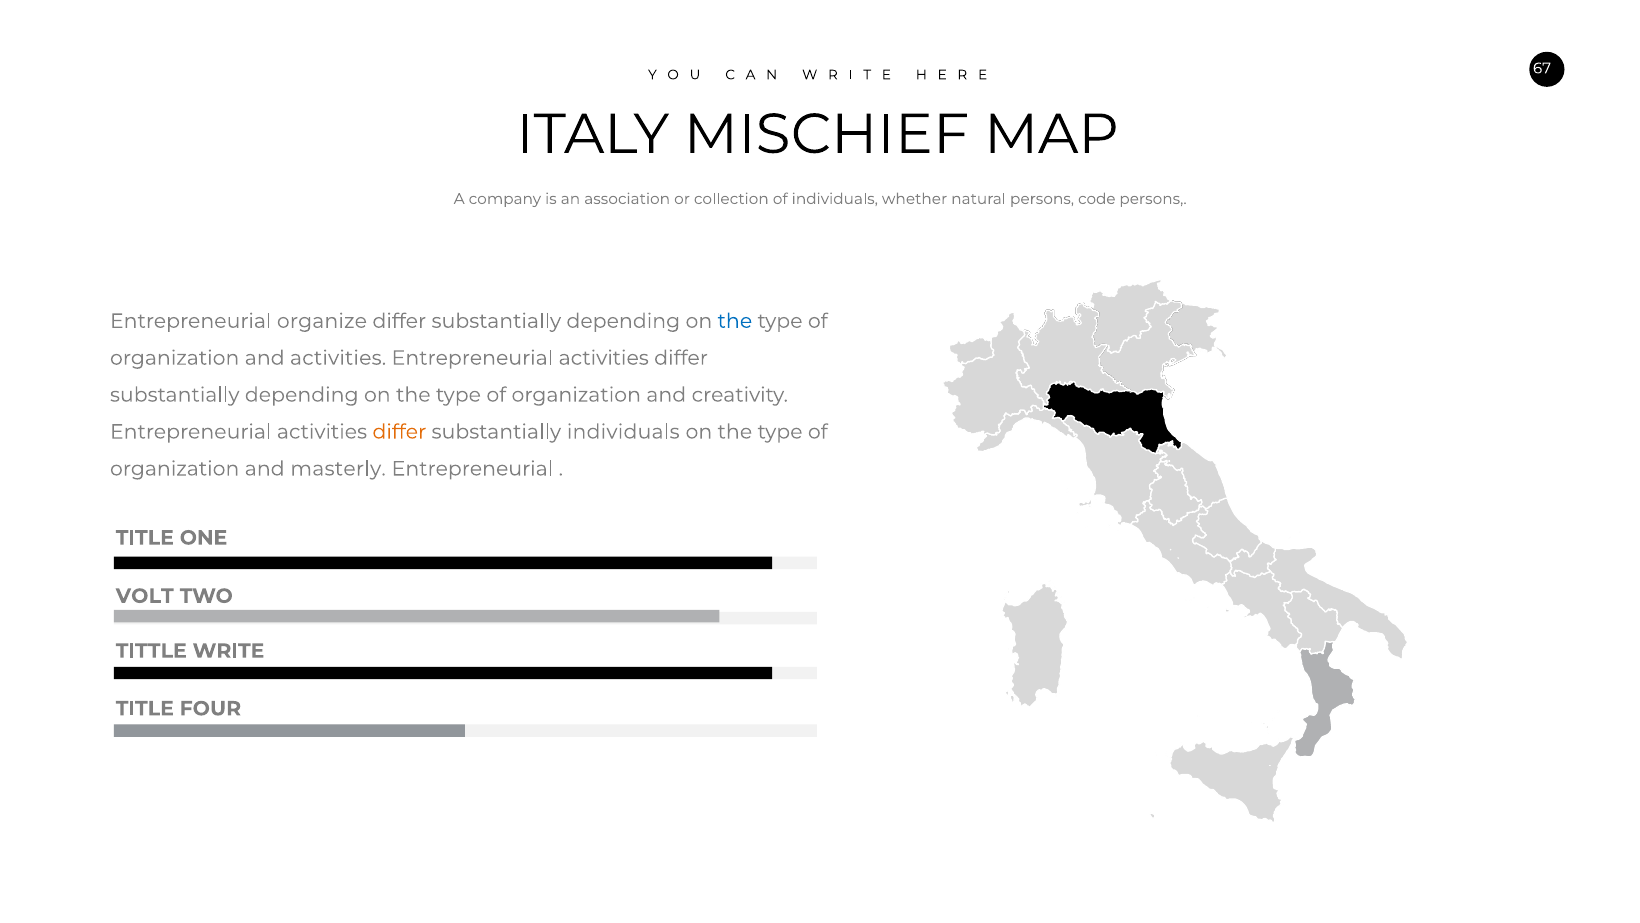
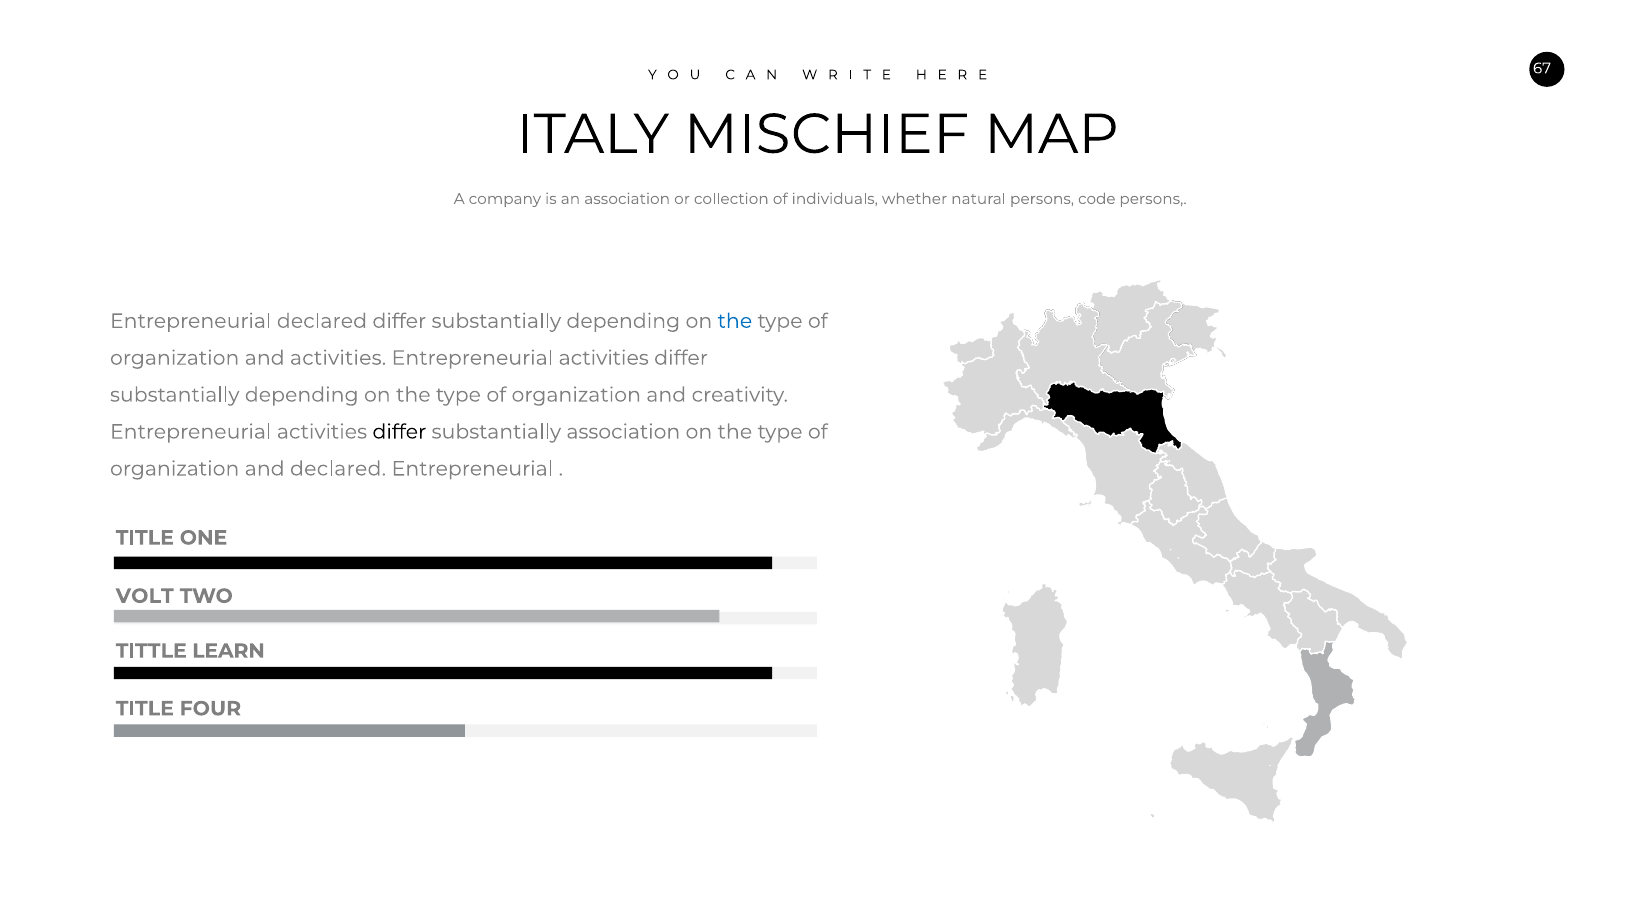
Entrepreneurial organize: organize -> declared (322, 321)
differ colour: orange -> black (399, 432)
substantially individuals: individuals -> association (623, 432)
and masterly: masterly -> declared (338, 469)
WRITE: WRITE -> LEARN (229, 651)
